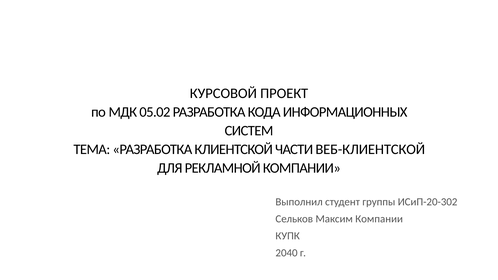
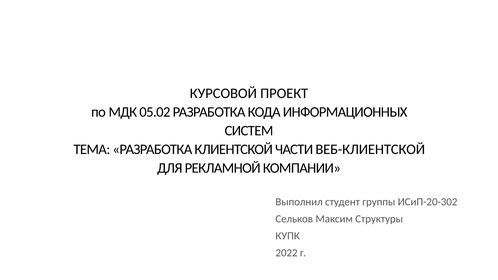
Максим Компании: Компании -> Структуры (379, 219)
2040: 2040 -> 2022 (287, 253)
